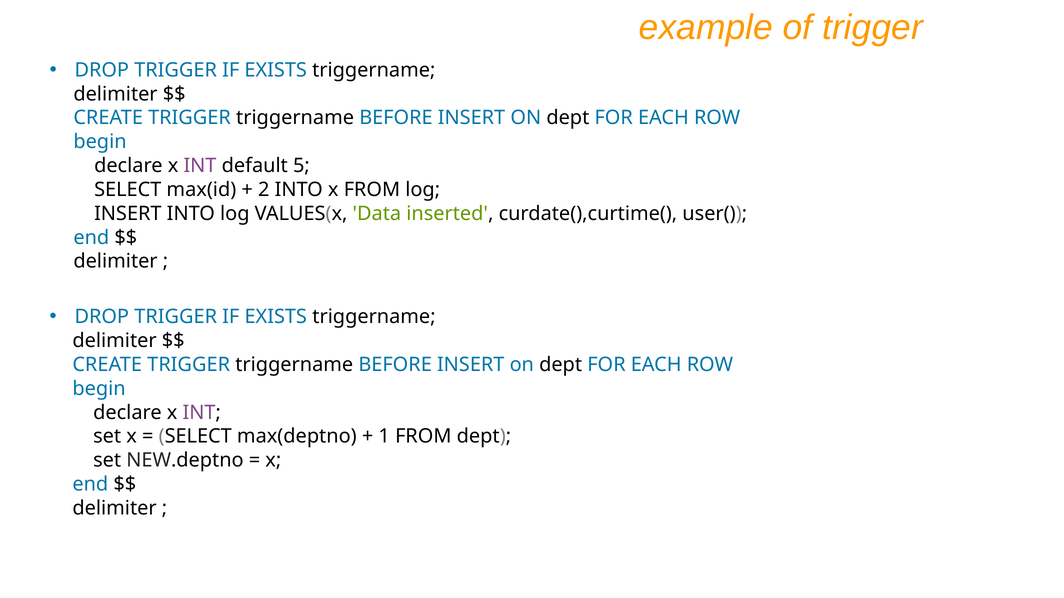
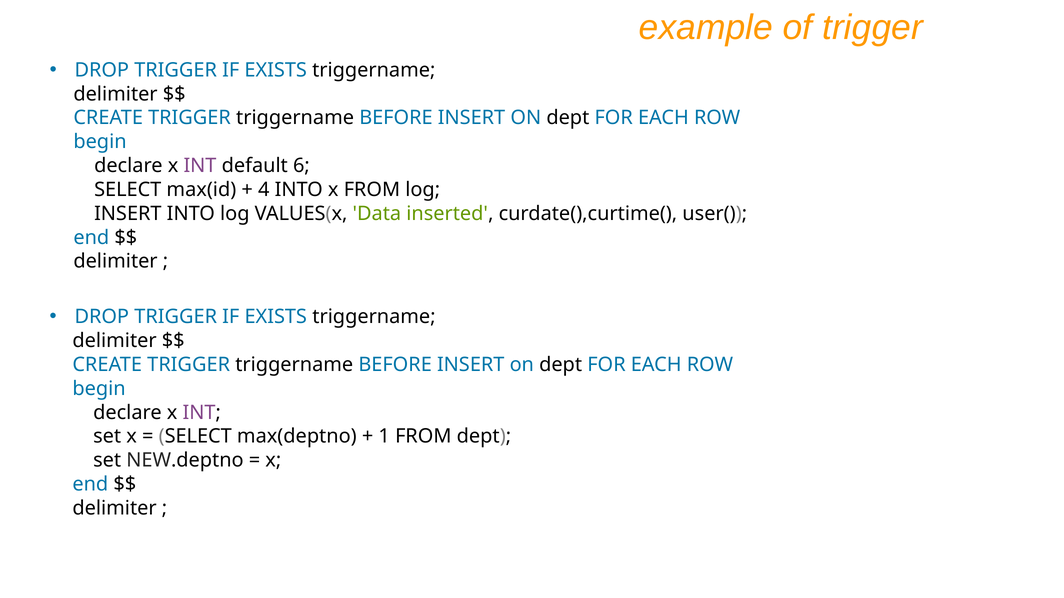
5: 5 -> 6 (301, 166)
2: 2 -> 4 (264, 190)
